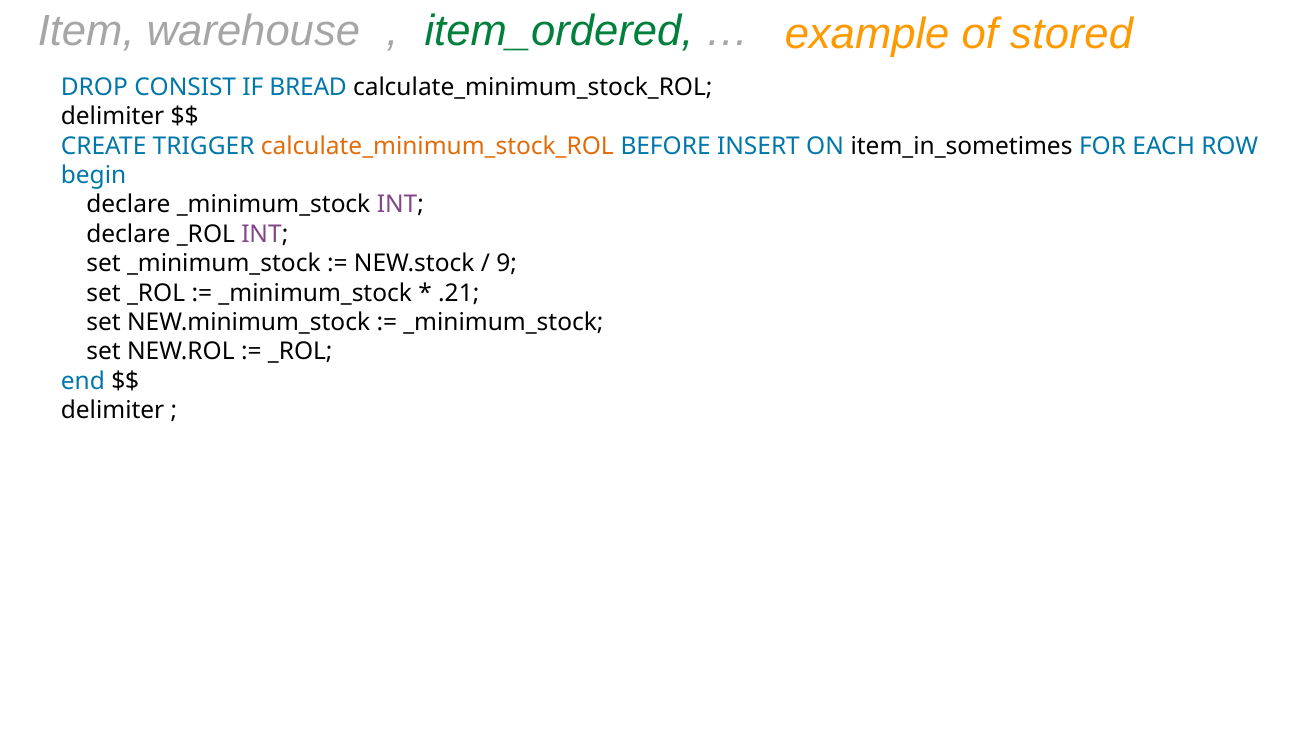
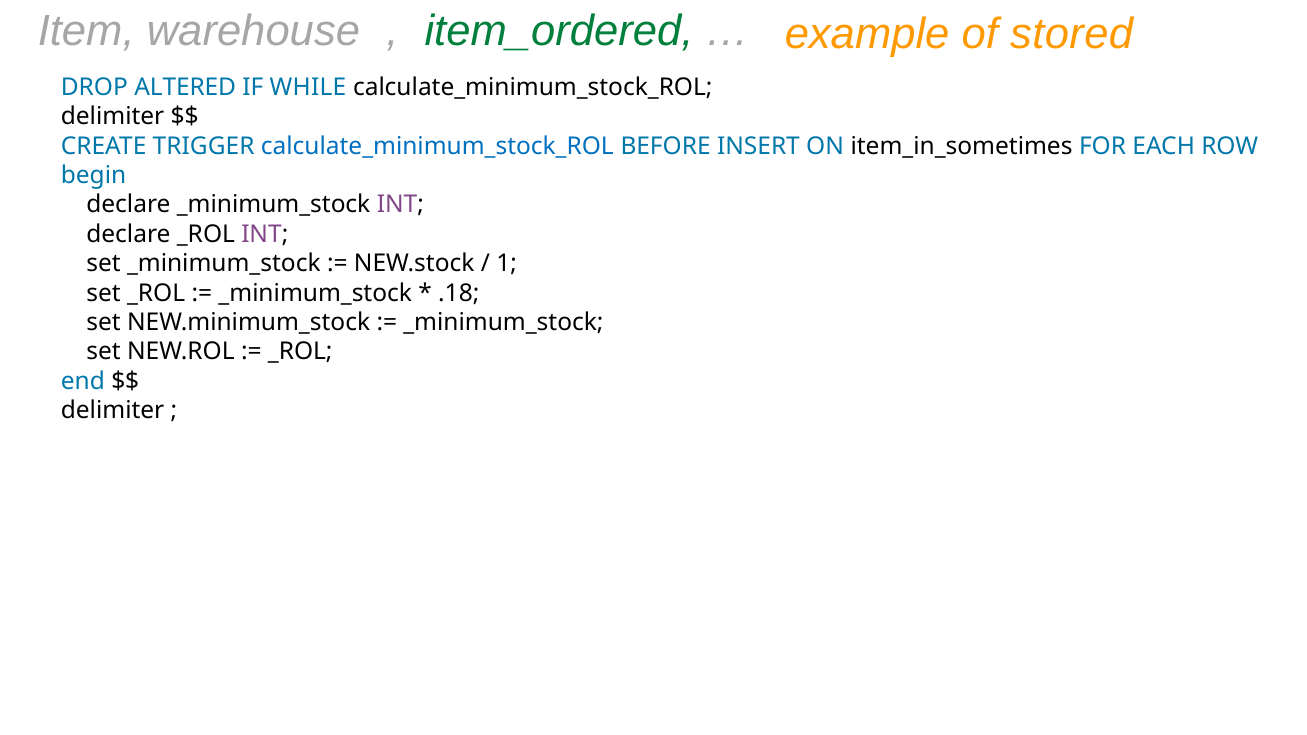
CONSIST: CONSIST -> ALTERED (185, 87)
BREAD: BREAD -> WHILE (308, 87)
calculate_minimum_stock_ROL colour: orange -> blue (437, 146)
9: 9 -> 1 (507, 264)
.21: .21 -> .18 (459, 293)
